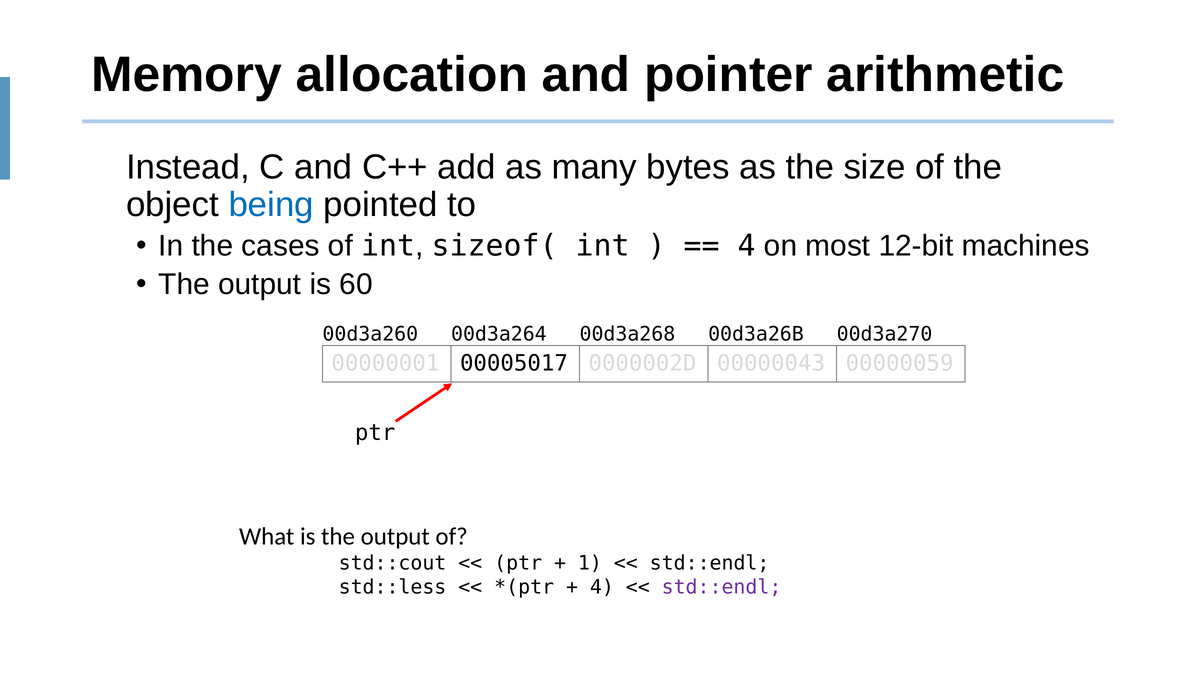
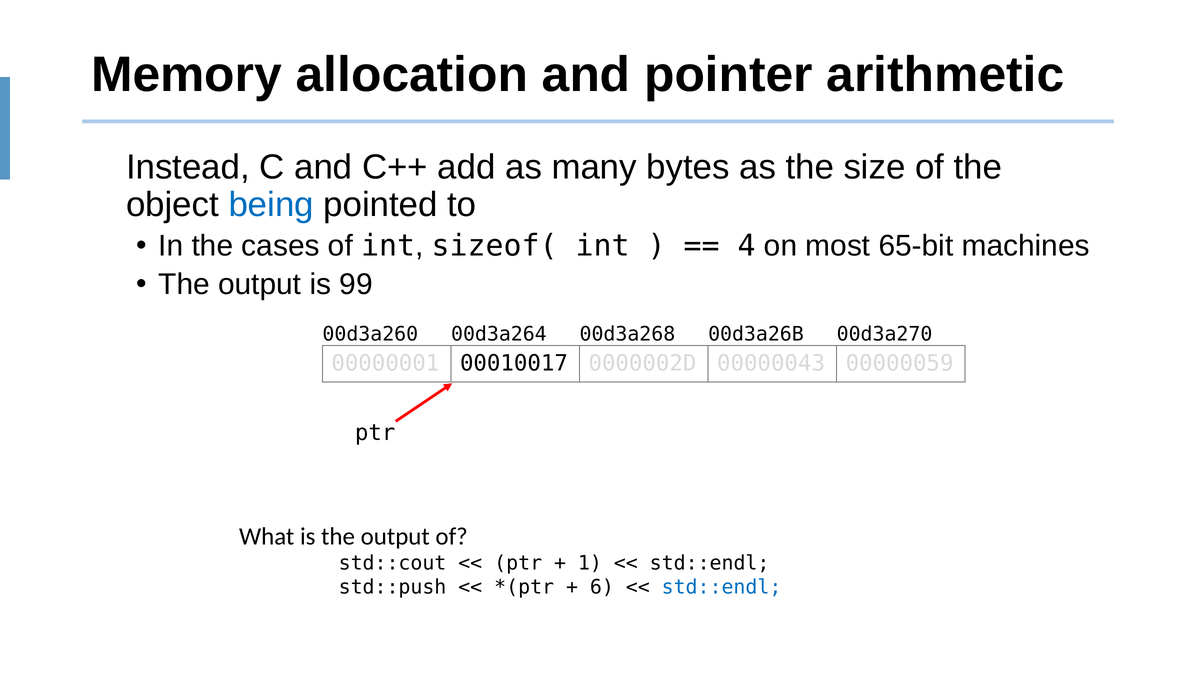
12-bit: 12-bit -> 65-bit (916, 246)
60: 60 -> 99 (356, 284)
00005017: 00005017 -> 00010017 (514, 363)
std::less: std::less -> std::push (393, 587)
4: 4 -> 6 (602, 587)
std::endl colour: purple -> blue (722, 587)
